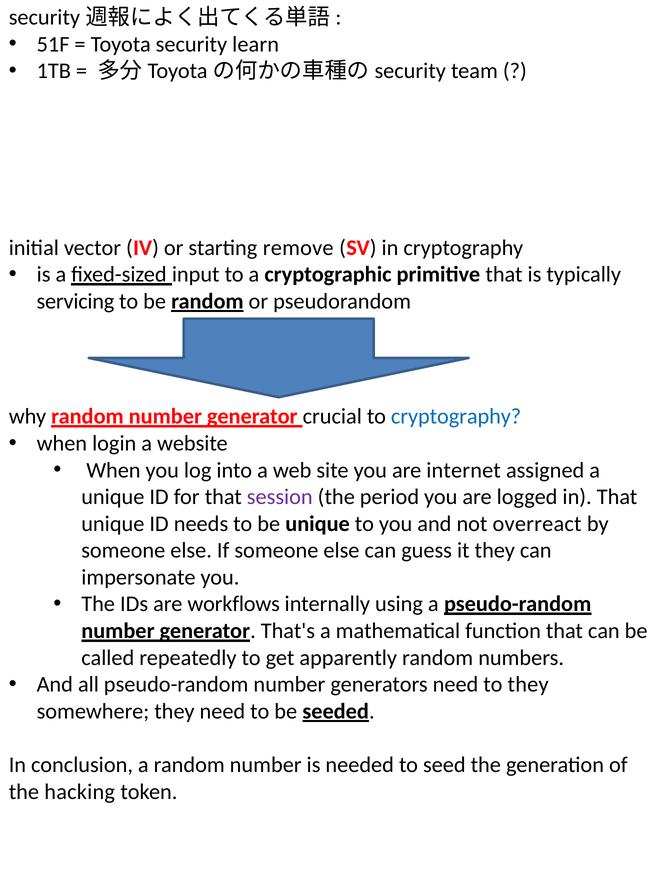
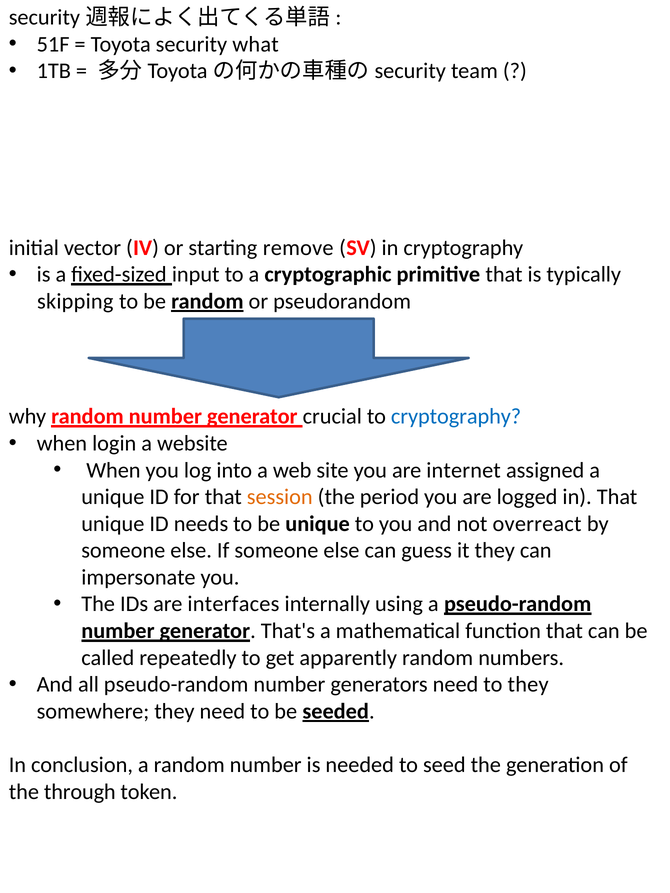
learn: learn -> what (256, 44)
servicing: servicing -> skipping (75, 301)
session colour: purple -> orange (280, 497)
workflows: workflows -> interfaces (233, 604)
hacking: hacking -> through (80, 792)
